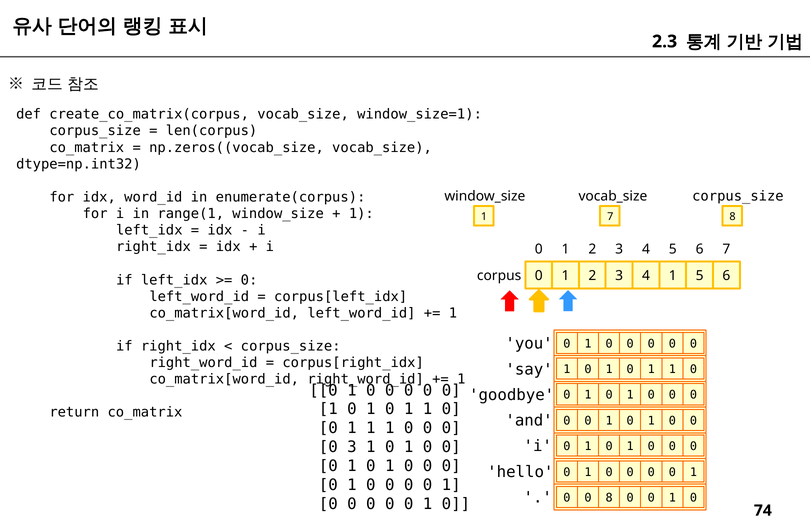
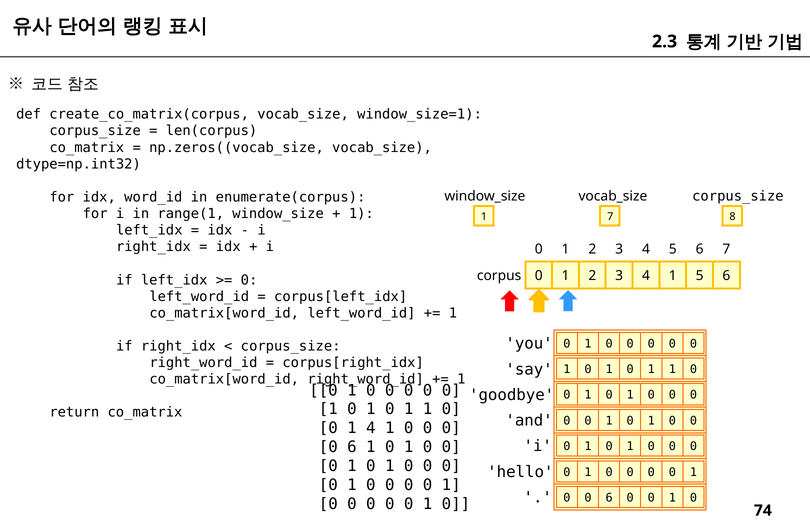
1: 1 -> 4 (371, 428)
3: 3 -> 6 (352, 447)
8: 8 -> 6 (609, 498)
